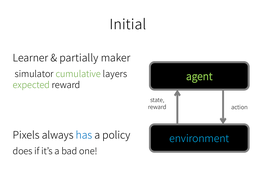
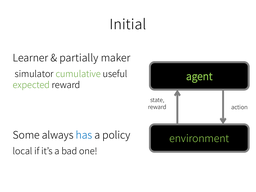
layers: layers -> useful (115, 74)
Pixels: Pixels -> Some (26, 135)
environment colour: light blue -> light green (199, 139)
does: does -> local (23, 151)
